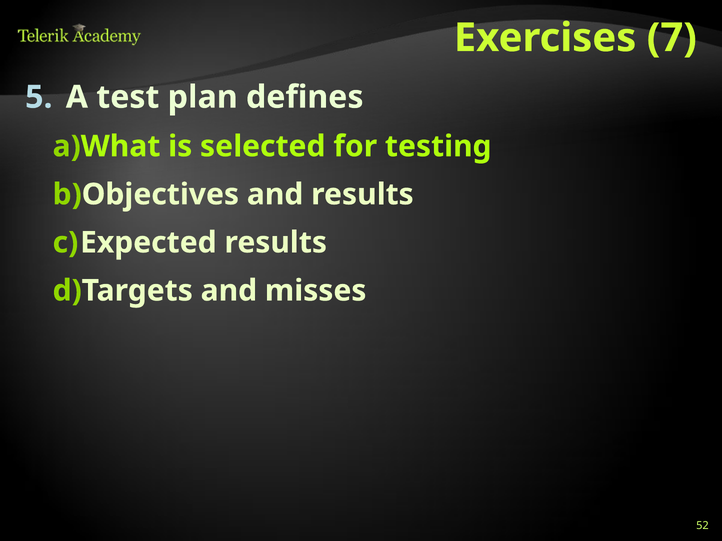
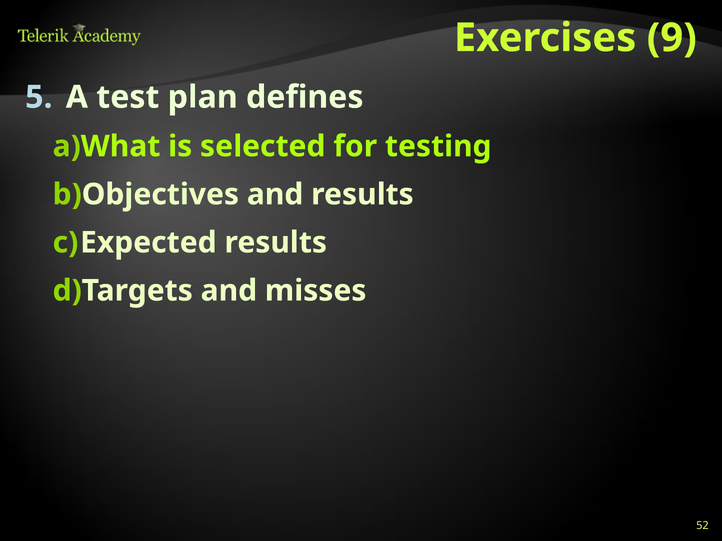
7: 7 -> 9 (672, 38)
